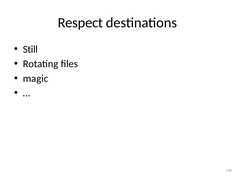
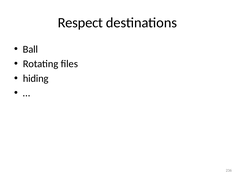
Still: Still -> Ball (30, 49)
magic: magic -> hiding (36, 79)
